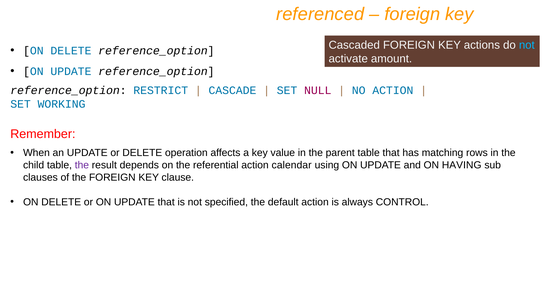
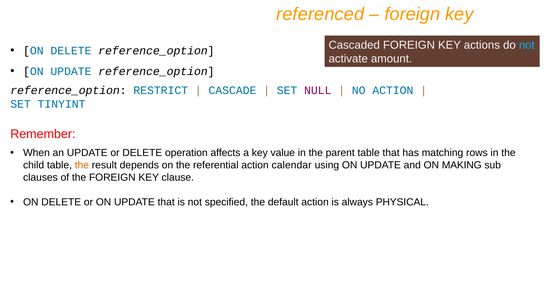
WORKING: WORKING -> TINYINT (62, 104)
the colour: purple -> orange (82, 165)
HAVING: HAVING -> MAKING (462, 165)
CONTROL: CONTROL -> PHYSICAL (402, 202)
